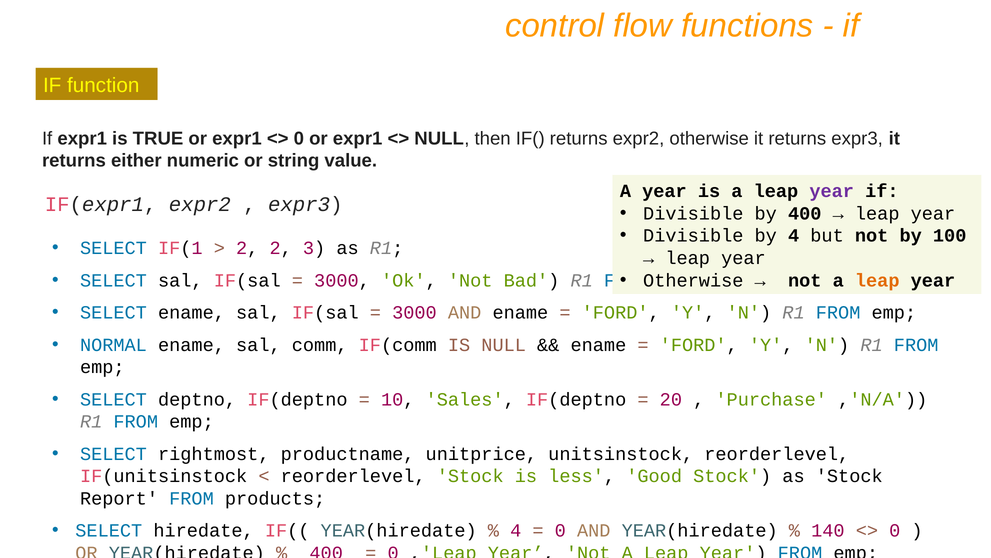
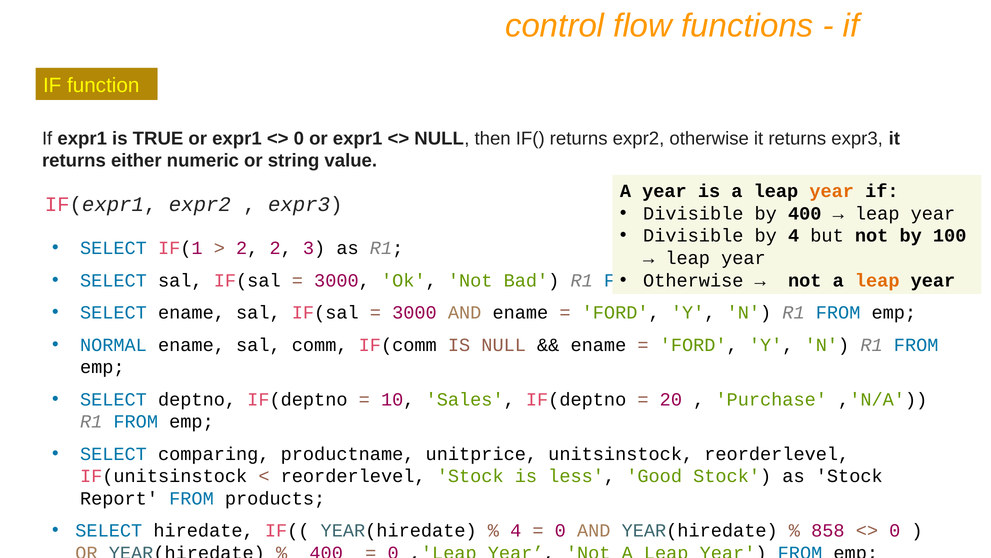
year colour: purple -> orange (832, 191)
rightmost: rightmost -> comparing (214, 454)
140: 140 -> 858 (828, 530)
